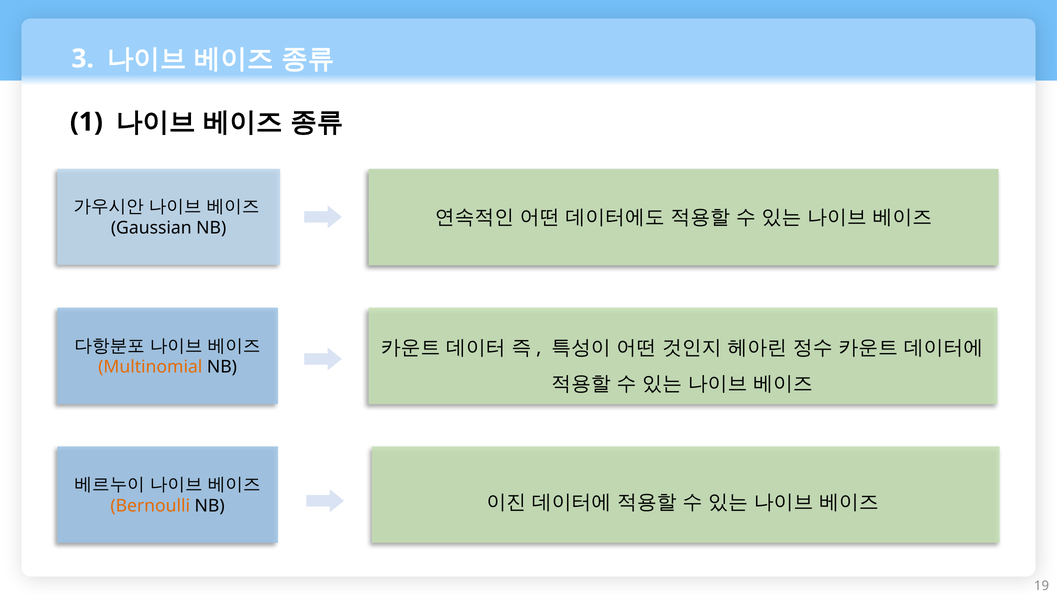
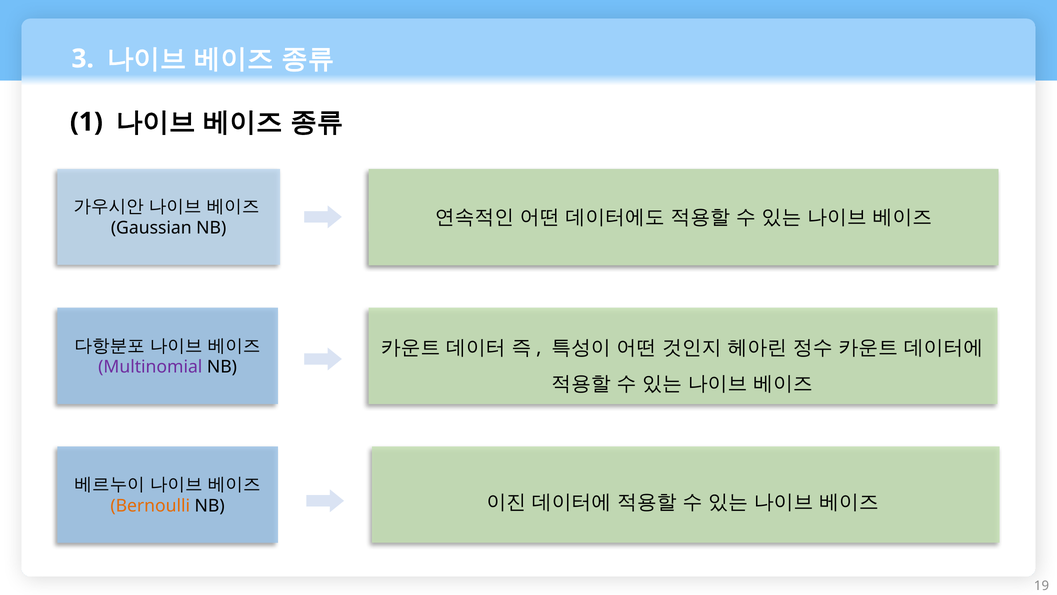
Multinomial colour: orange -> purple (150, 367)
